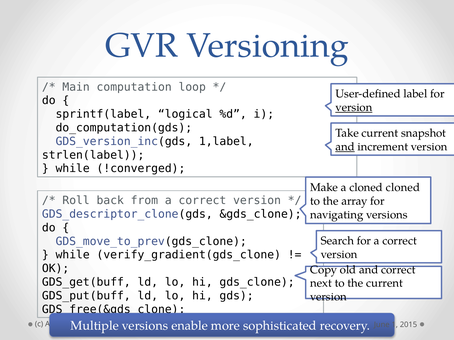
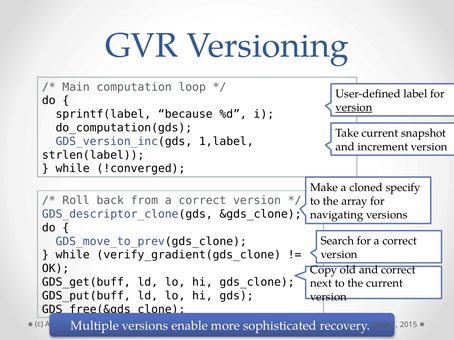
logical: logical -> because (185, 114)
and underline: present -> none (345, 147)
cloned cloned: cloned -> specify (403, 188)
